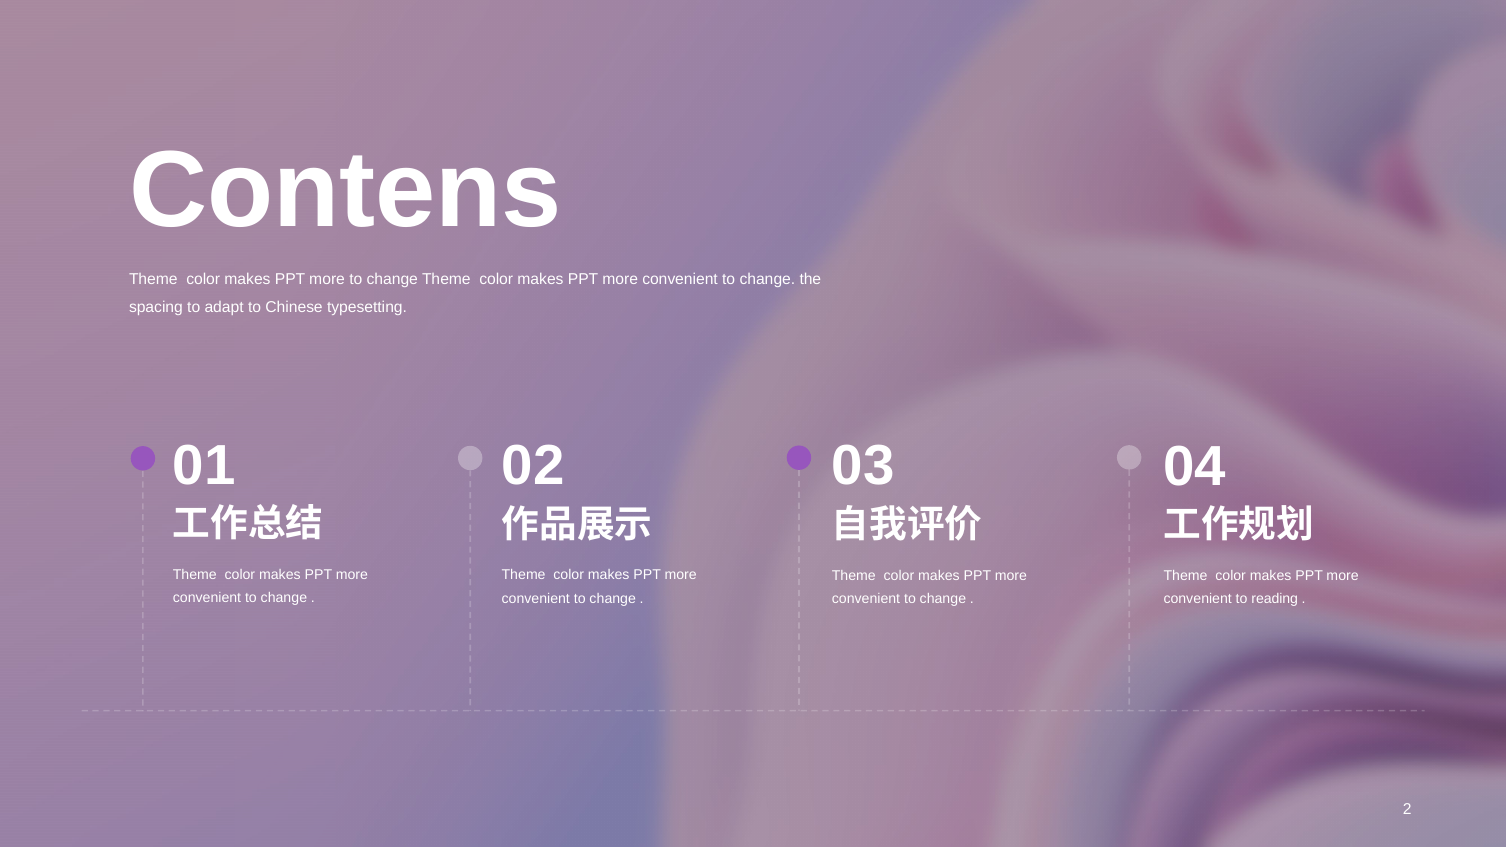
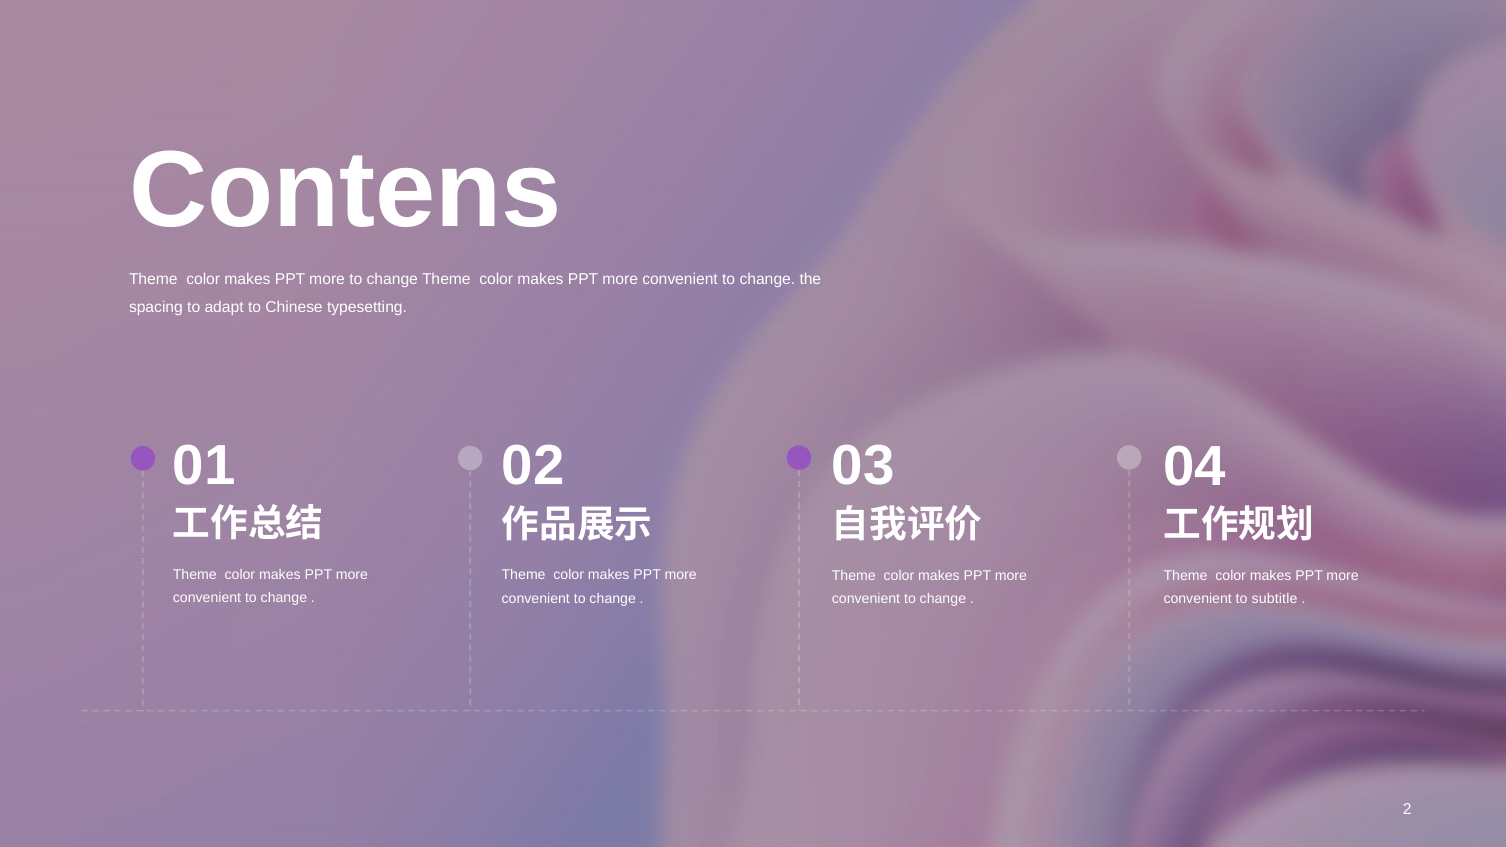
reading: reading -> subtitle (1275, 599)
